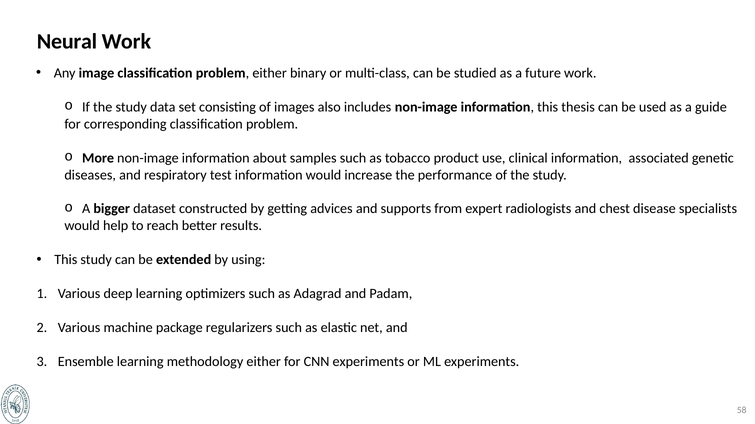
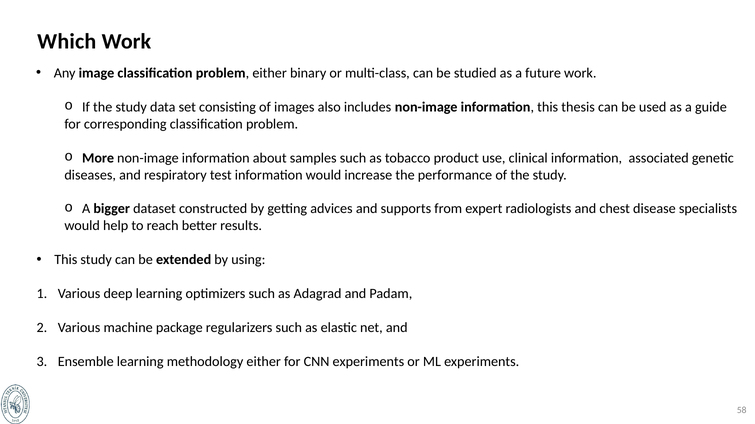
Neural: Neural -> Which (67, 42)
